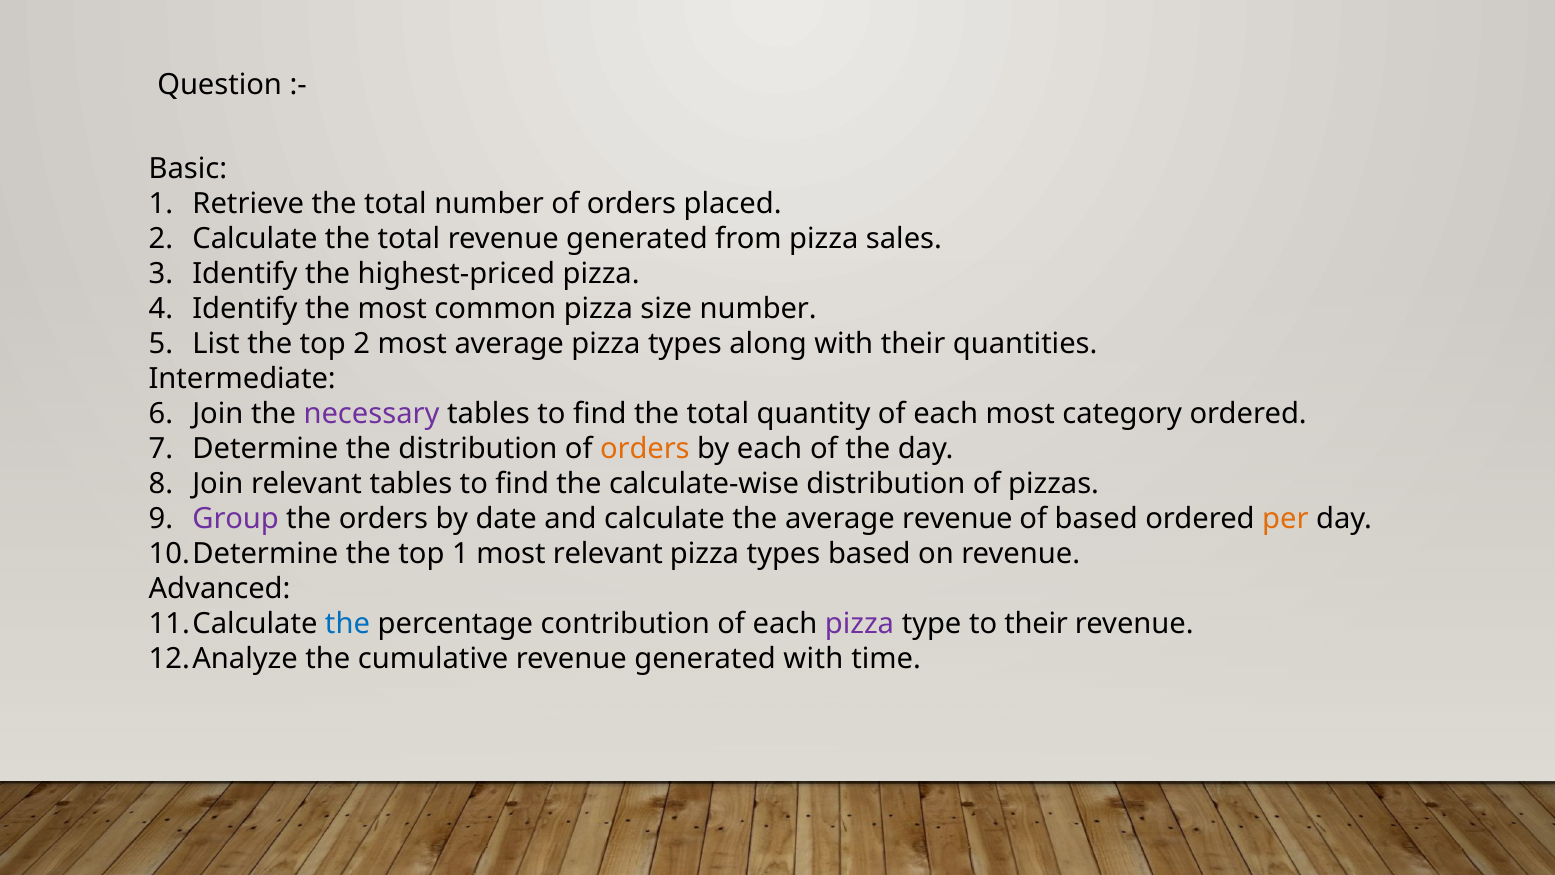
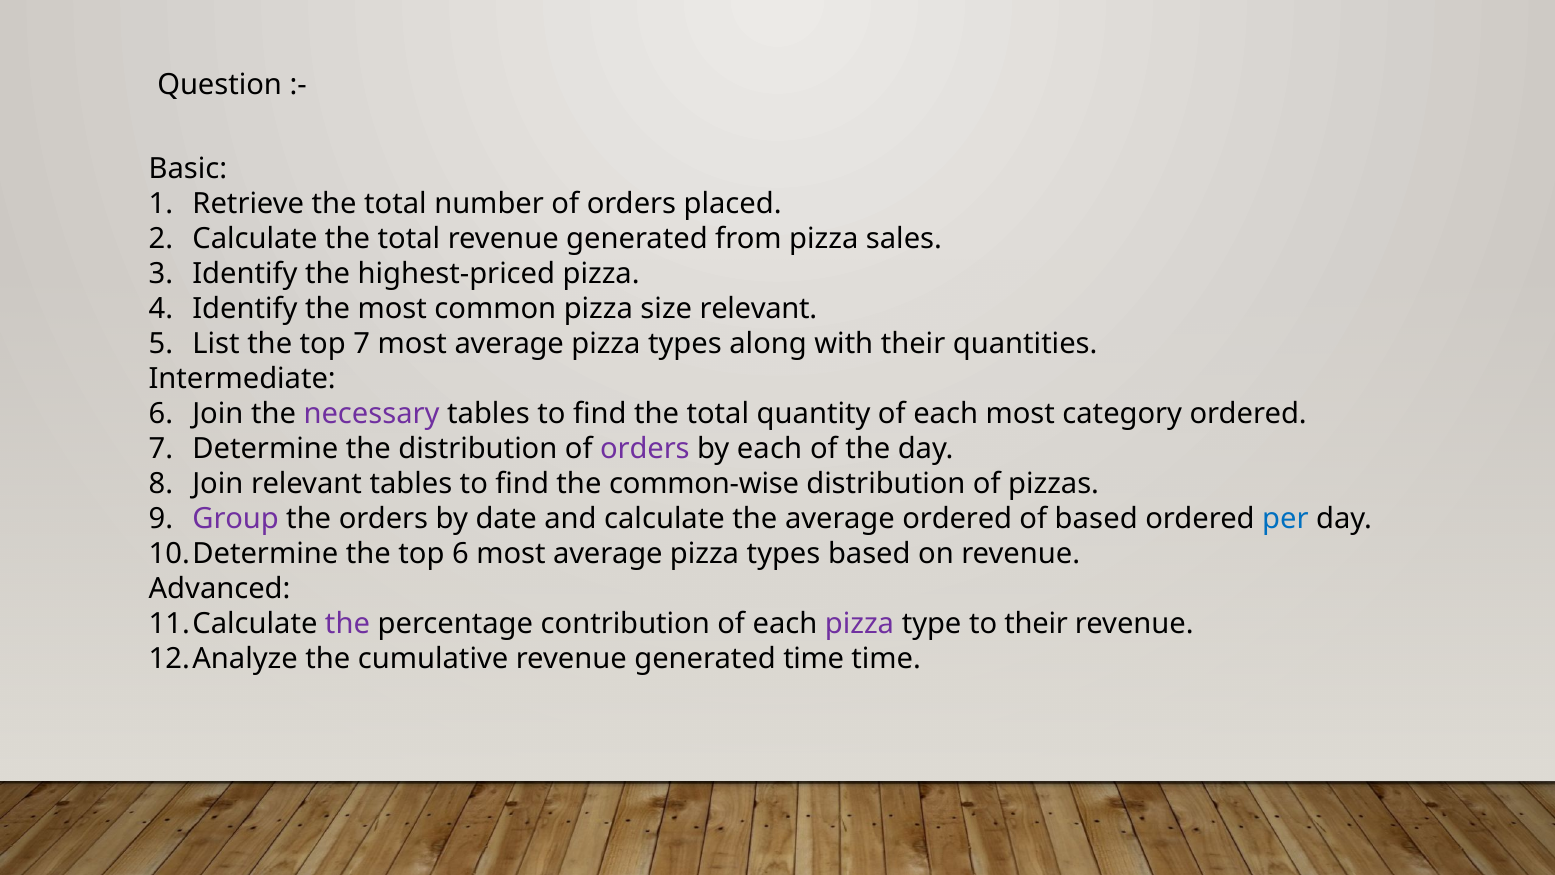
size number: number -> relevant (758, 309)
top 2: 2 -> 7 (362, 344)
orders colour: orange -> purple (645, 448)
calculate-wise: calculate-wise -> common-wise (704, 483)
average revenue: revenue -> ordered (957, 518)
per colour: orange -> blue (1285, 518)
top 1: 1 -> 6 (460, 553)
relevant: relevant -> average (608, 553)
the colour: blue -> purple (347, 623)
generated with: with -> time (814, 658)
